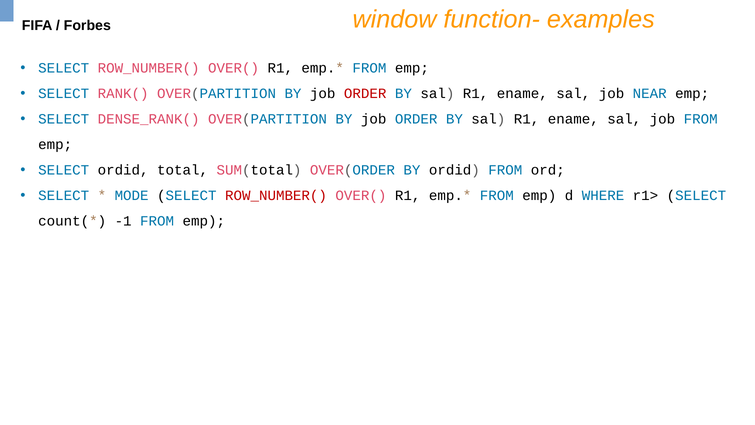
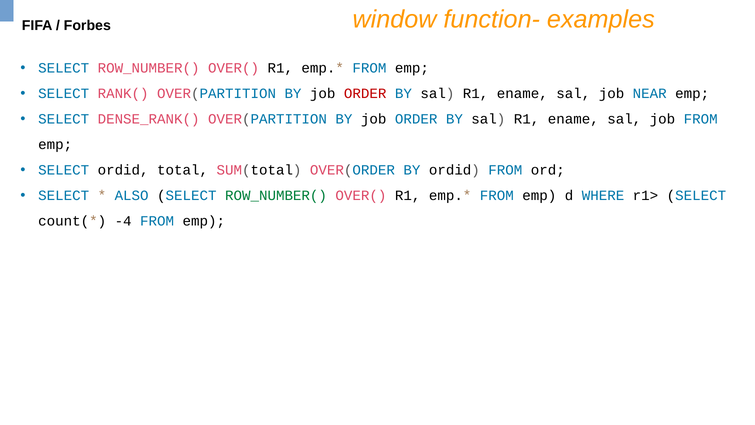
MODE: MODE -> ALSO (132, 196)
ROW_NUMBER( colour: red -> green (276, 196)
-1: -1 -> -4 (123, 221)
